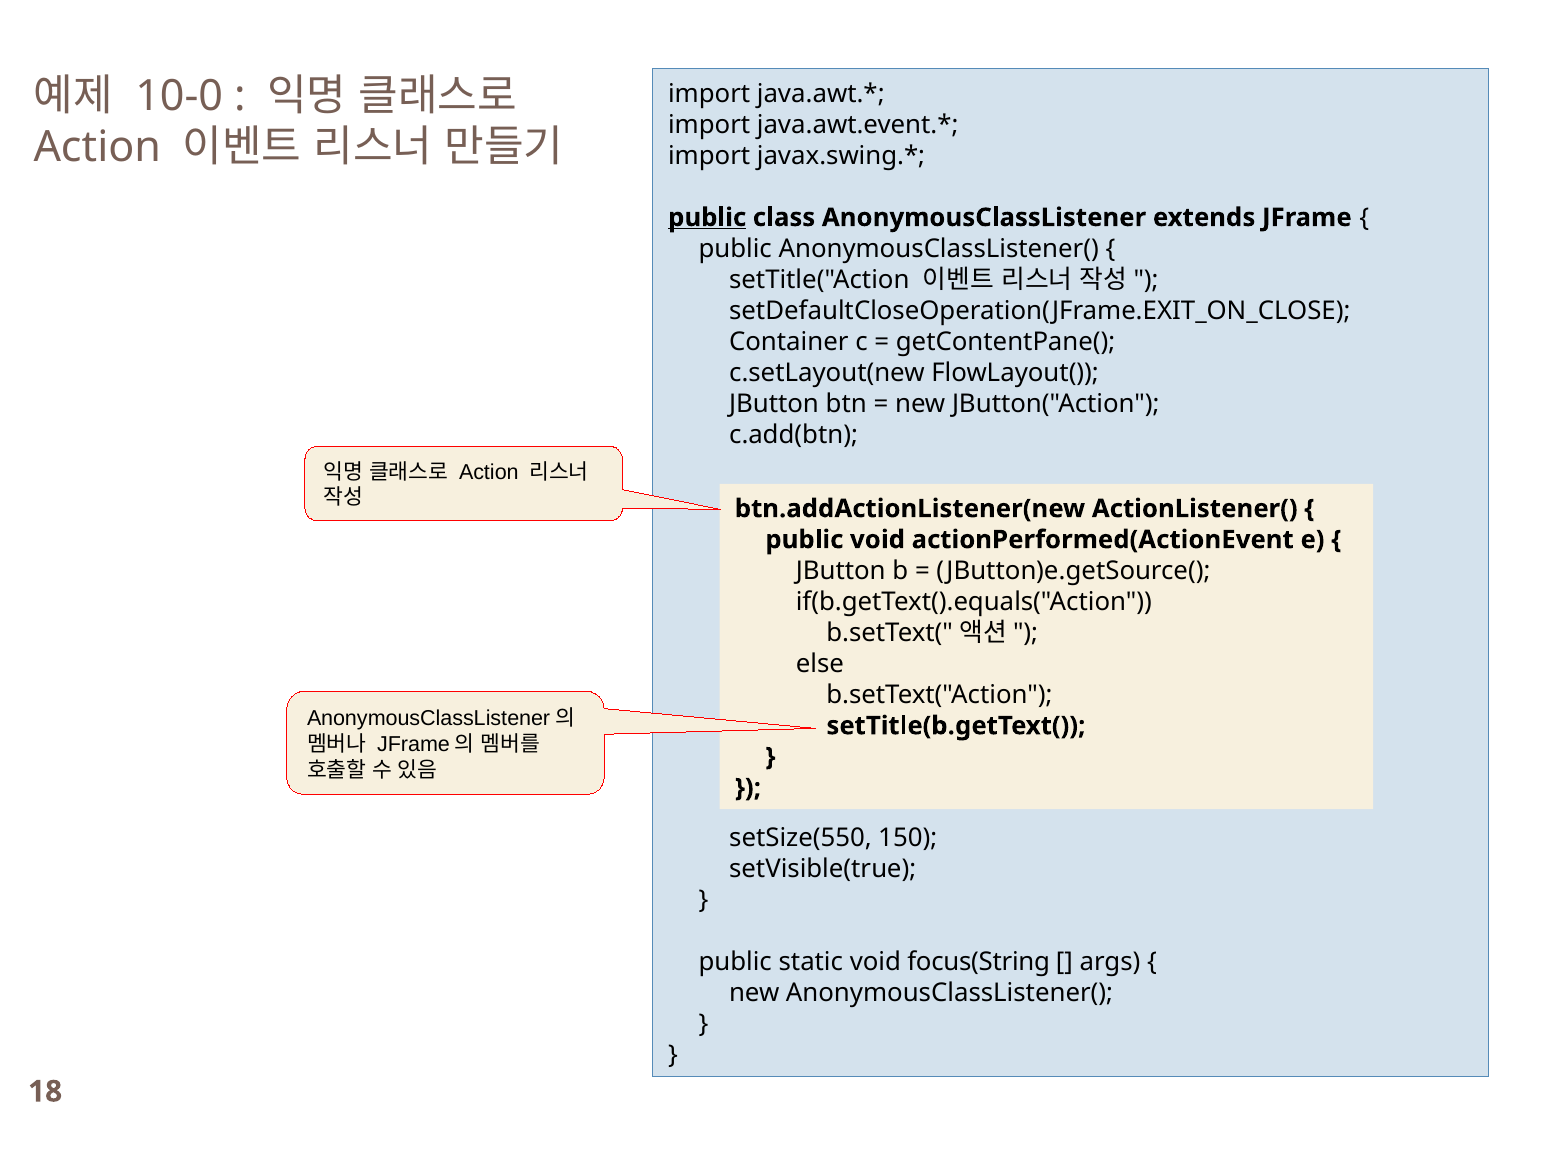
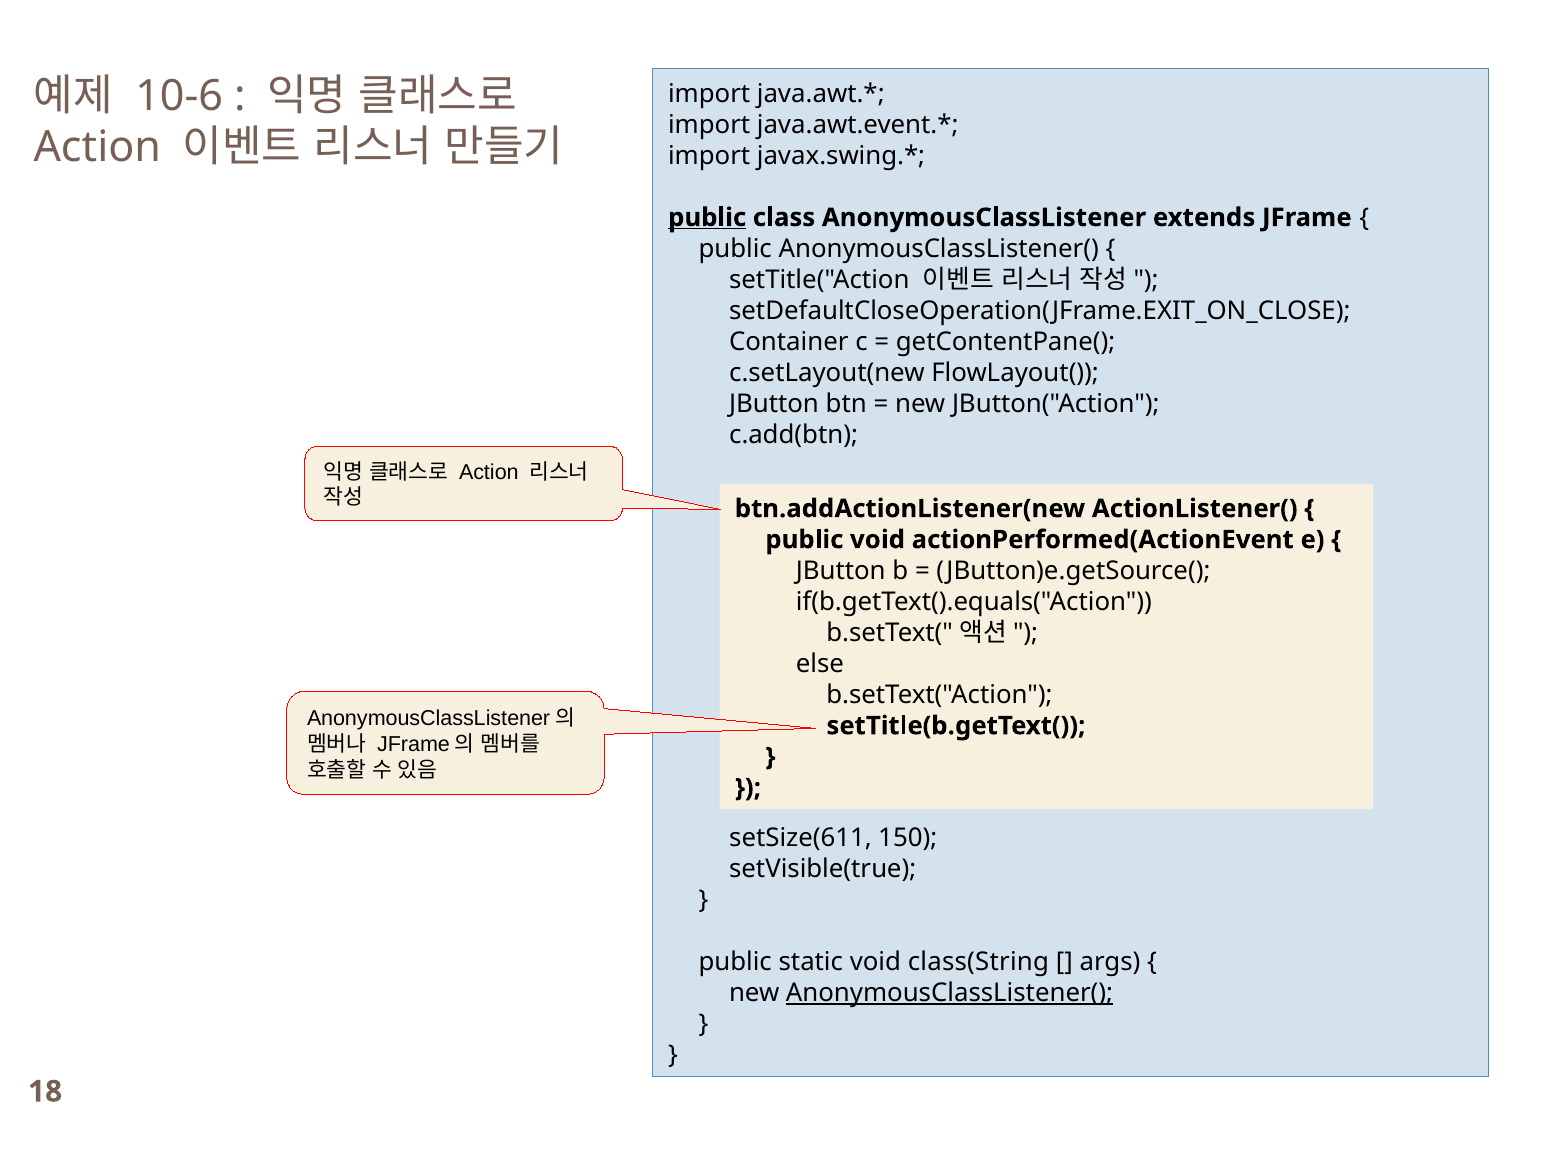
10-0: 10-0 -> 10-6 (179, 96)
setSize(550: setSize(550 -> setSize(611 (800, 837)
focus(String: focus(String -> class(String (978, 961)
AnonymousClassListener( underline: none -> present (950, 992)
